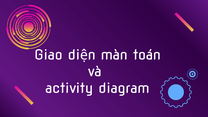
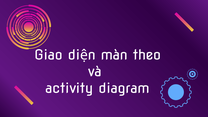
toán: toán -> theo (147, 55)
